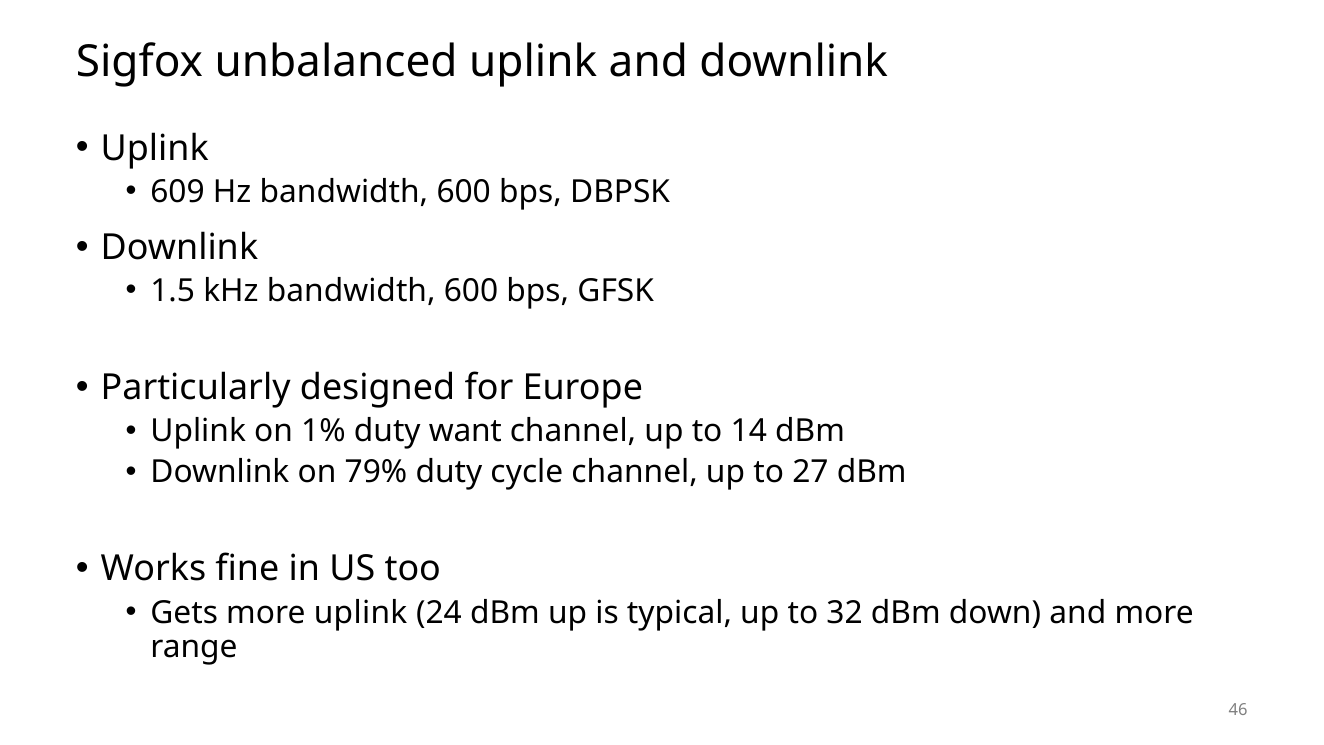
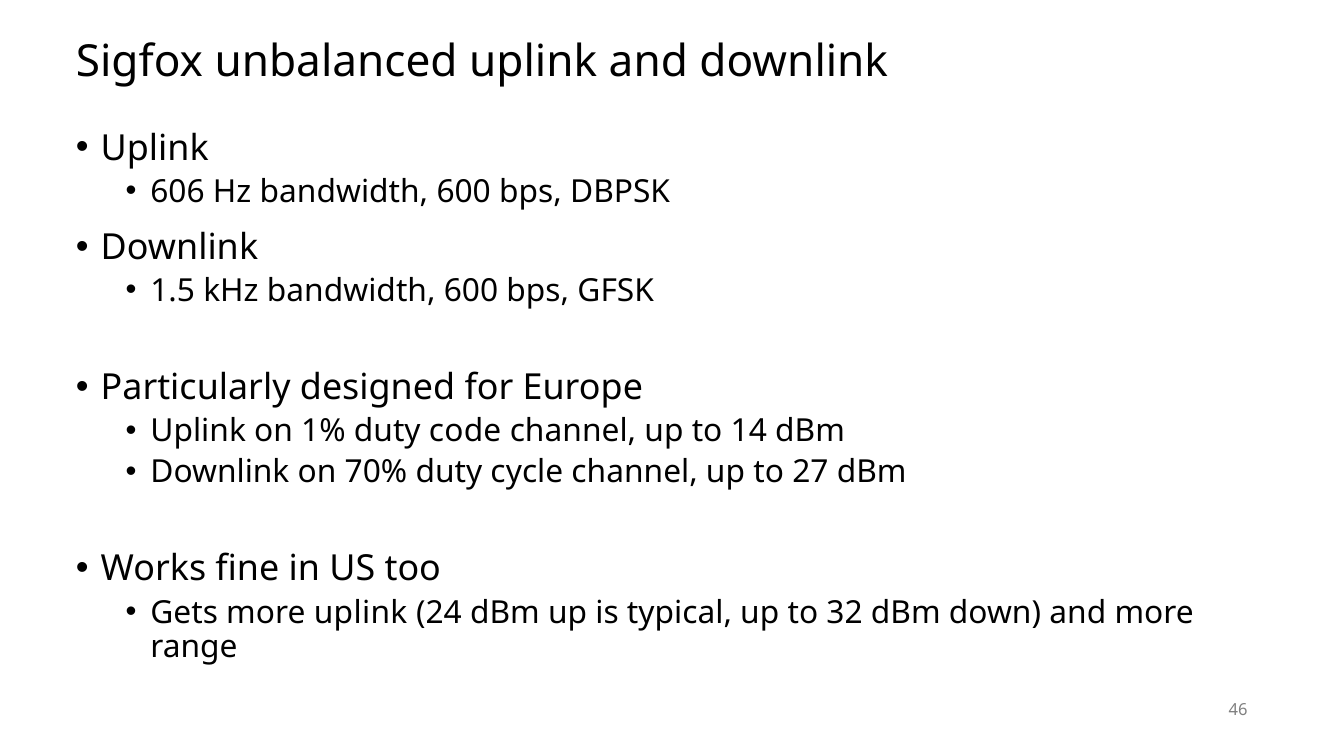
609: 609 -> 606 (178, 192)
want: want -> code (465, 431)
79%: 79% -> 70% (376, 472)
